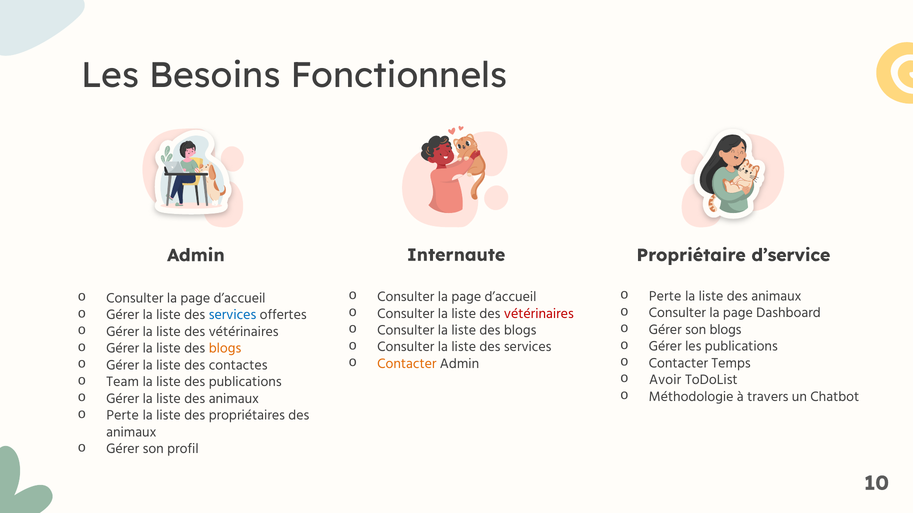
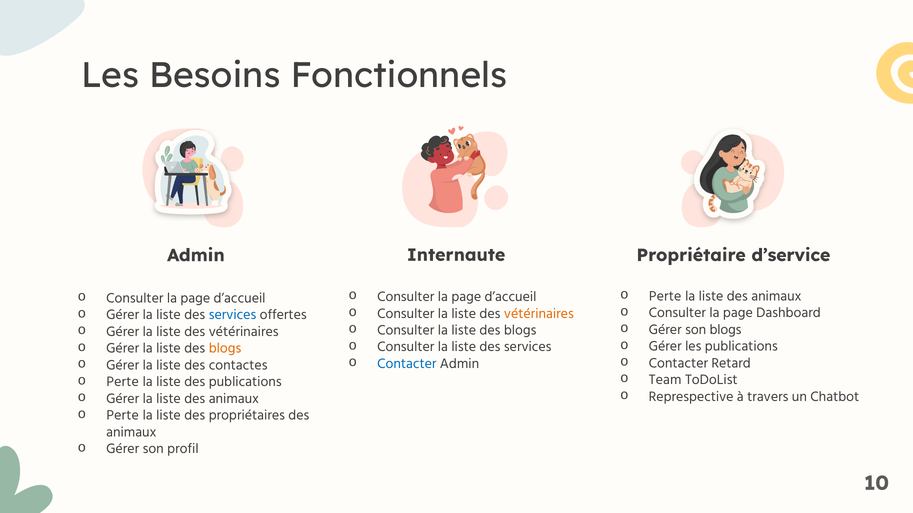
vétérinaires colour: red -> orange (539, 314)
Temps: Temps -> Retard (731, 363)
Contacter colour: orange -> blue (407, 364)
Avoir: Avoir -> Team (665, 380)
Team: Team -> Perte (123, 382)
Méthodologie: Méthodologie -> Represpective (691, 397)
